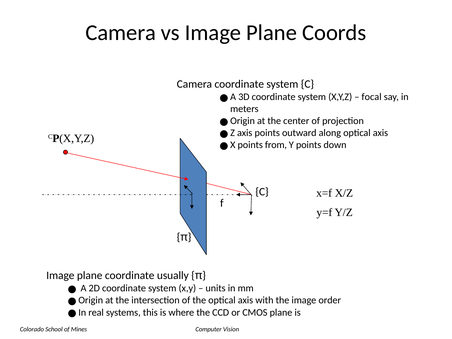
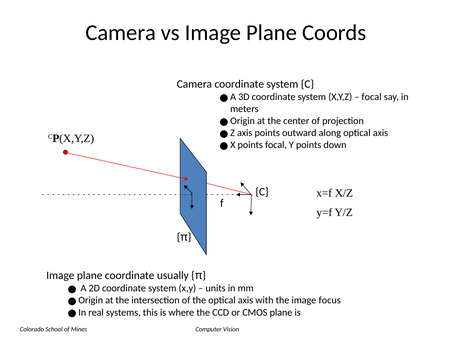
points from: from -> focal (276, 145)
order: order -> focus (330, 300)
